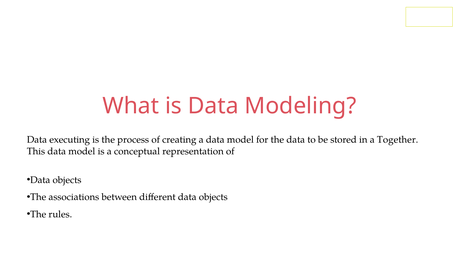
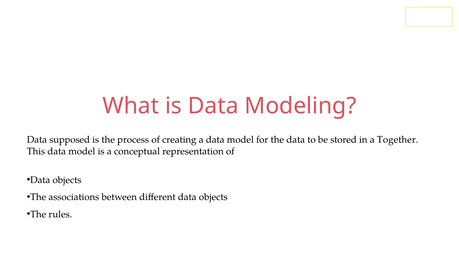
executing: executing -> supposed (70, 140)
